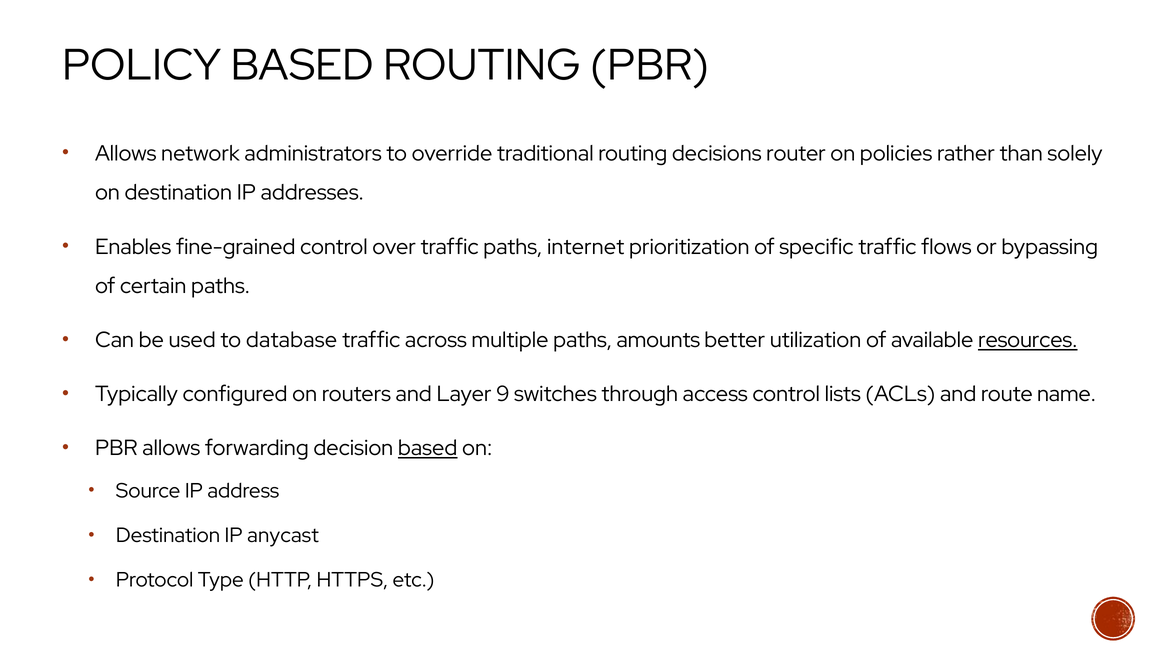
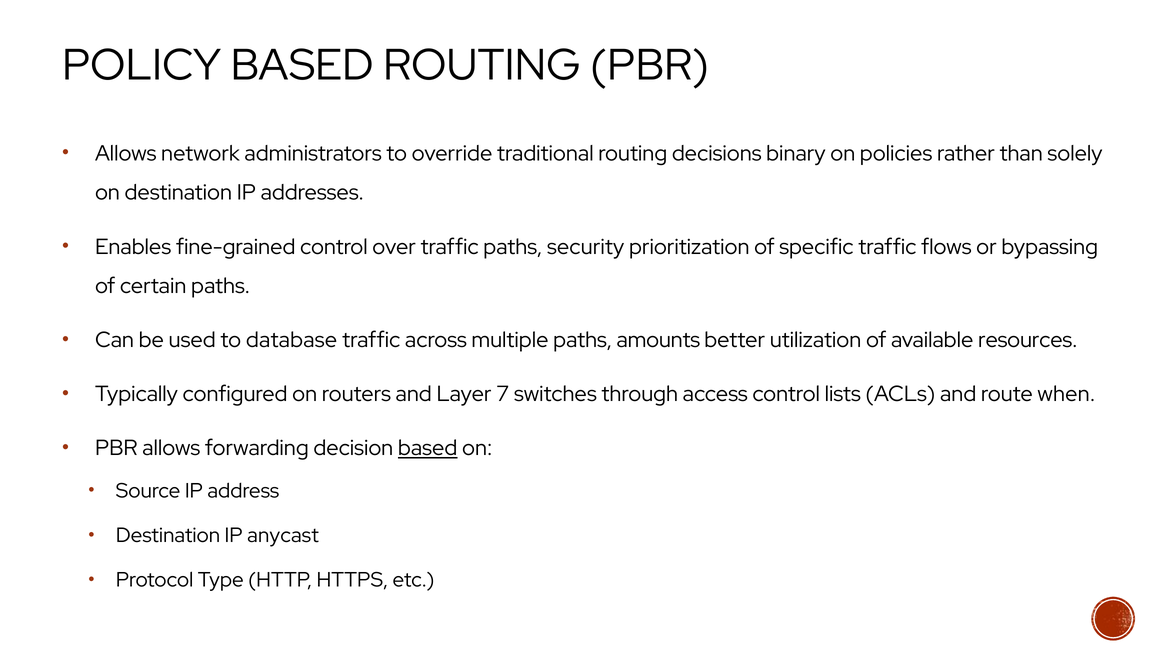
router: router -> binary (796, 153)
internet: internet -> security (586, 247)
resources underline: present -> none (1028, 340)
9: 9 -> 7 (503, 394)
name: name -> when (1066, 394)
